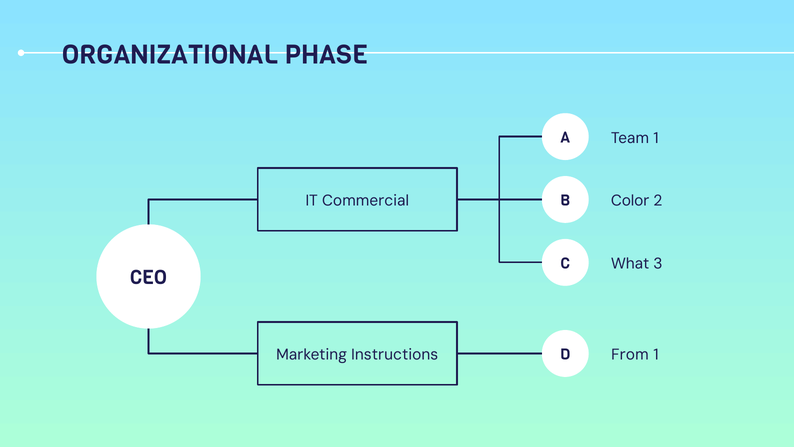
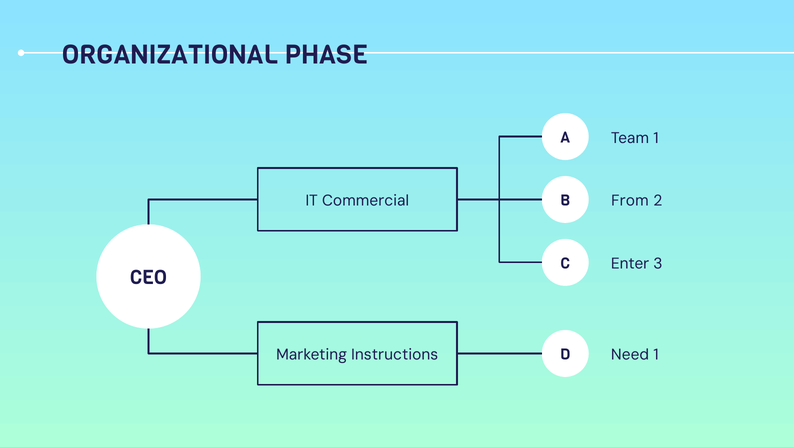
Color: Color -> From (630, 201)
What: What -> Enter (630, 264)
From: From -> Need (630, 355)
